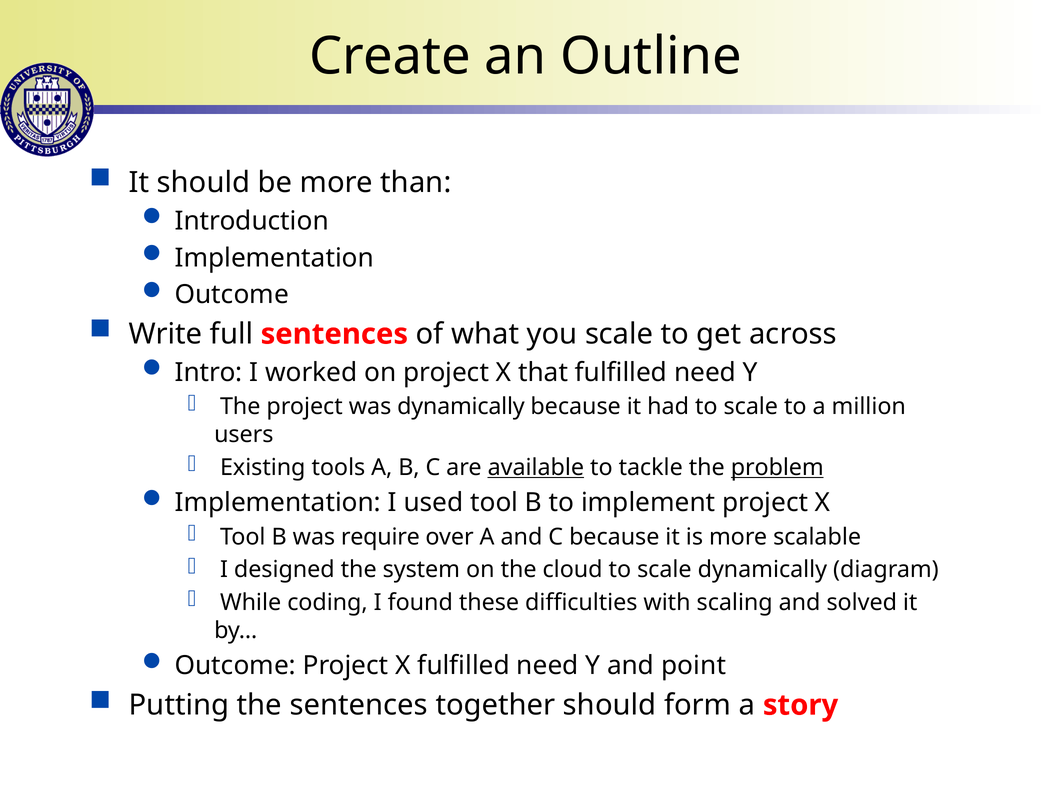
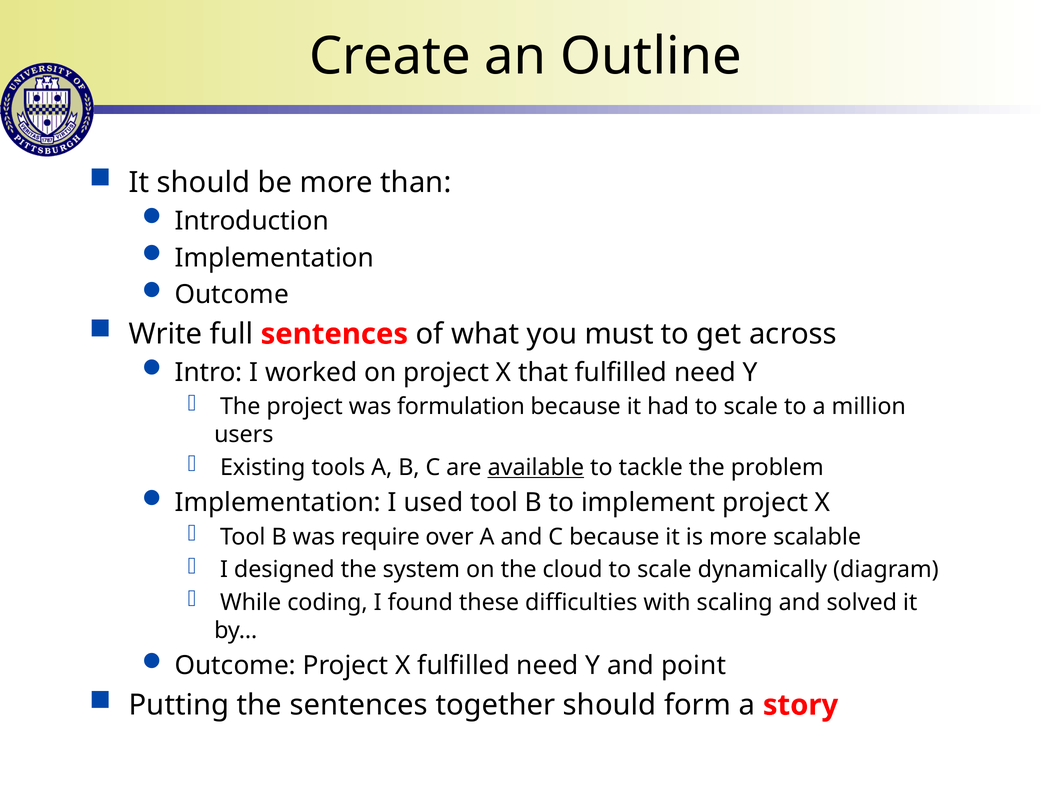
you scale: scale -> must (619, 334)
was dynamically: dynamically -> formulation (461, 406)
problem underline: present -> none (777, 467)
